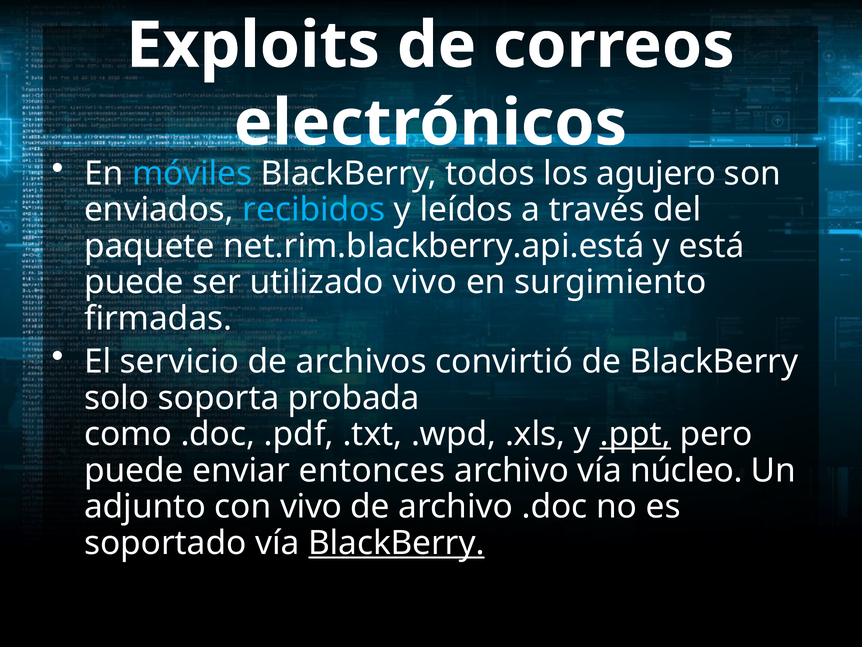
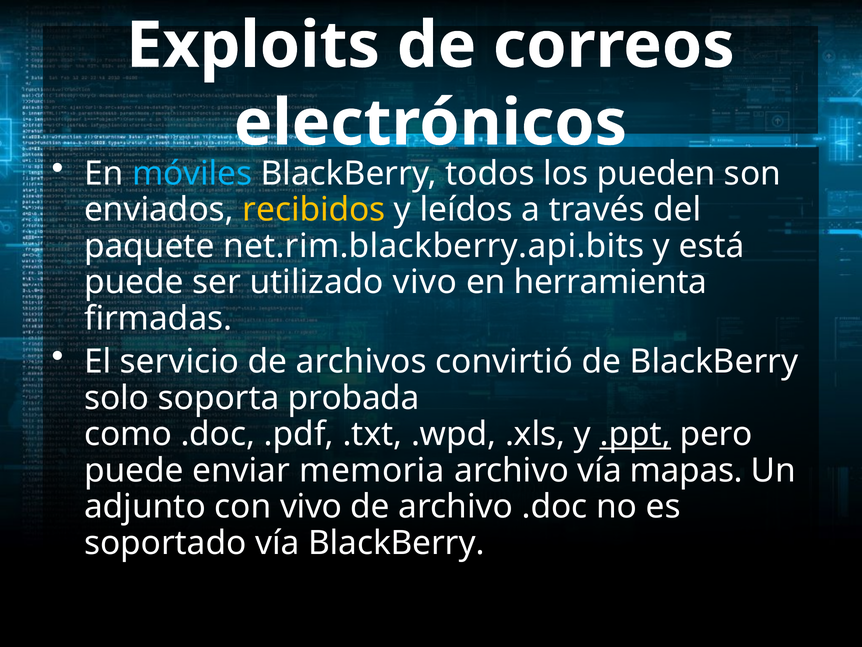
agujero: agujero -> pueden (656, 174)
recibidos colour: light blue -> yellow (314, 210)
net.rim.blackberry.api.está: net.rim.blackberry.api.está -> net.rim.blackberry.api.bits (434, 246)
surgimiento: surgimiento -> herramienta (611, 282)
entonces: entonces -> memoria (372, 470)
núcleo: núcleo -> mapas (686, 470)
BlackBerry underline: present -> none (396, 543)
